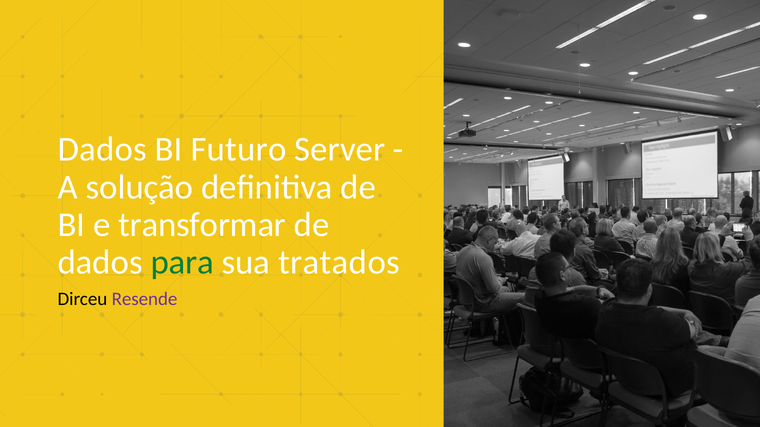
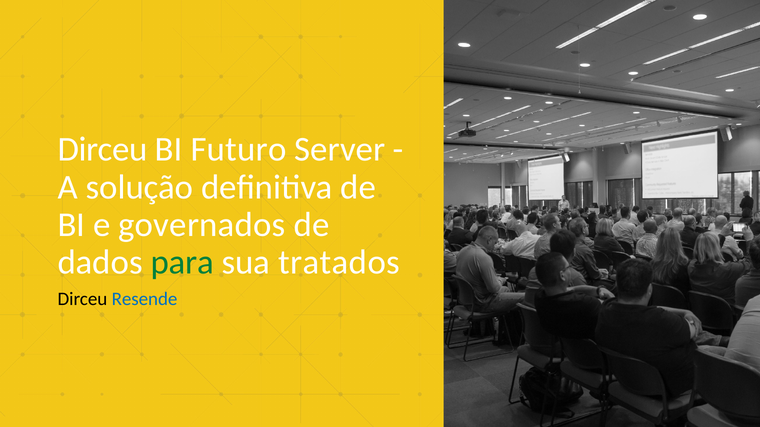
Dados: Dados -> Dirceu (103, 150)
transformar: transformar -> governados (202, 225)
Resende colour: purple -> blue (145, 299)
